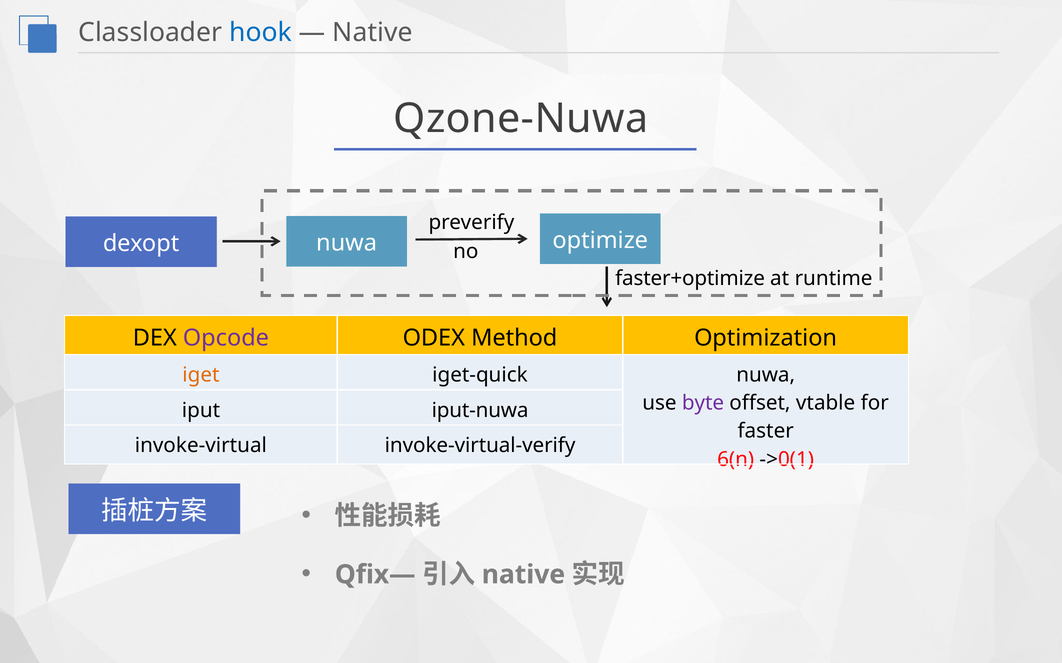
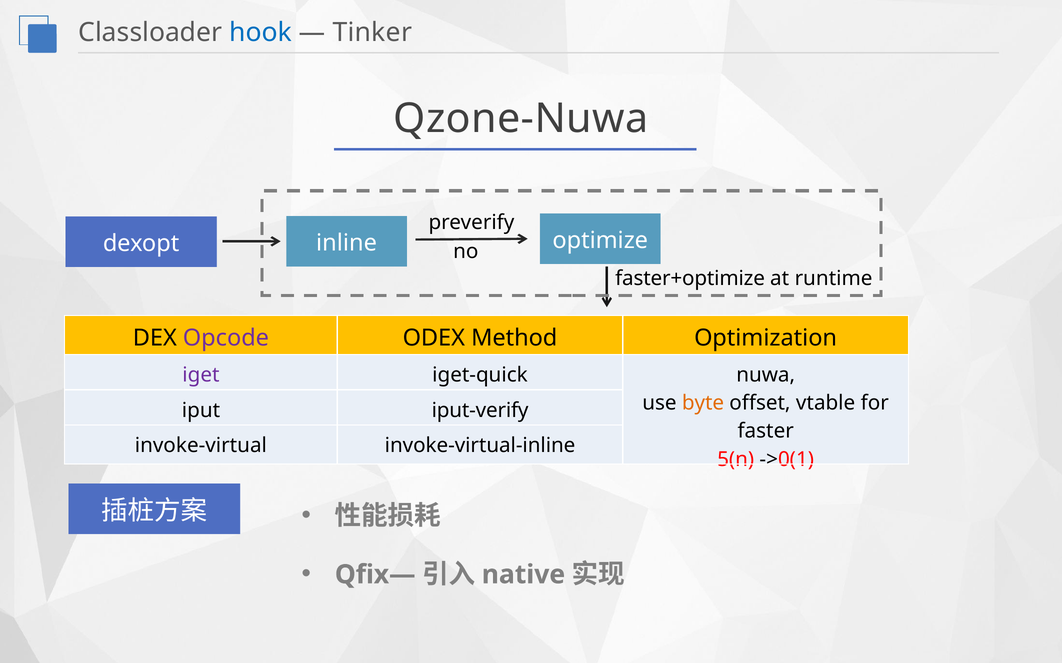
Native: Native -> Tinker (372, 33)
dexopt nuwa: nuwa -> inline (347, 243)
iget colour: orange -> purple (201, 375)
byte colour: purple -> orange (703, 404)
iput-nuwa: iput-nuwa -> iput-verify (480, 411)
invoke-virtual-verify: invoke-virtual-verify -> invoke-virtual-inline (480, 446)
6(n: 6(n -> 5(n (736, 460)
